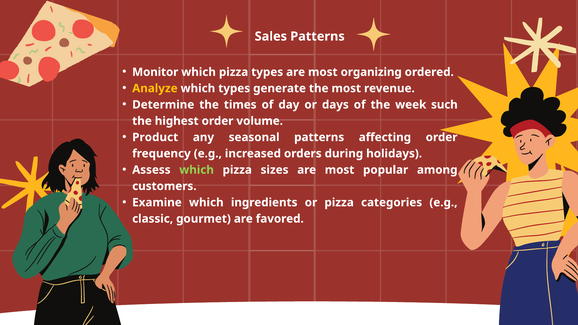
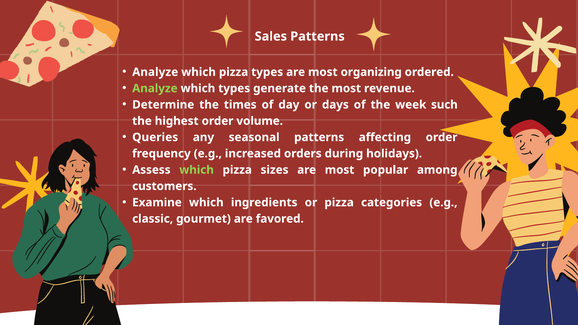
Monitor: Monitor -> Analyze (155, 72)
Analyze colour: yellow -> light green (155, 88)
Product: Product -> Queries (155, 137)
